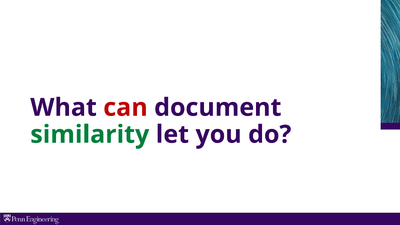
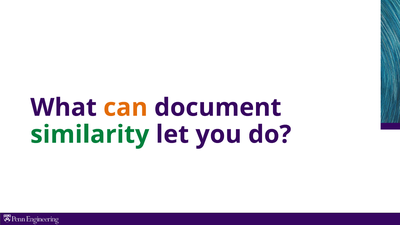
can colour: red -> orange (126, 108)
